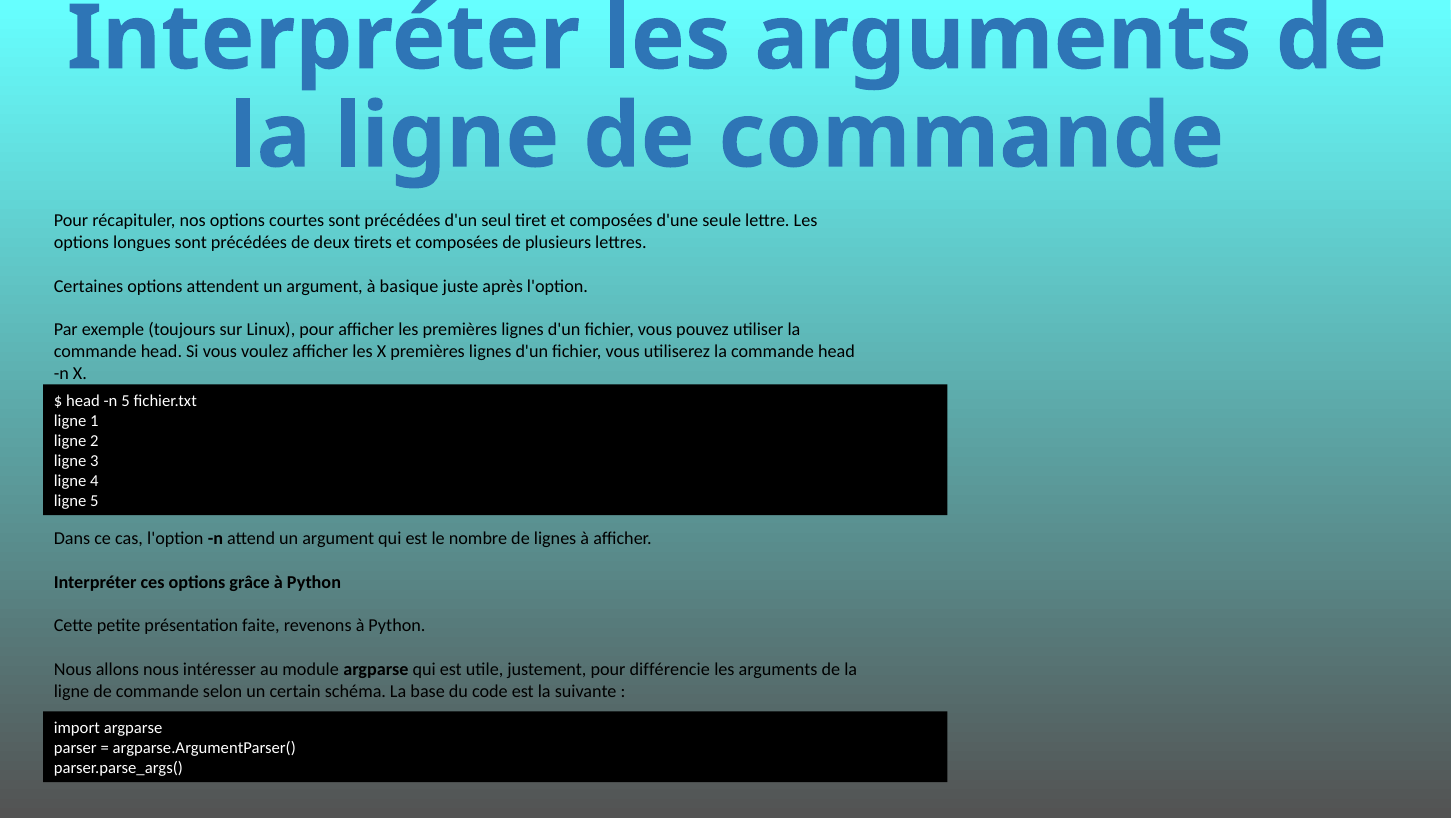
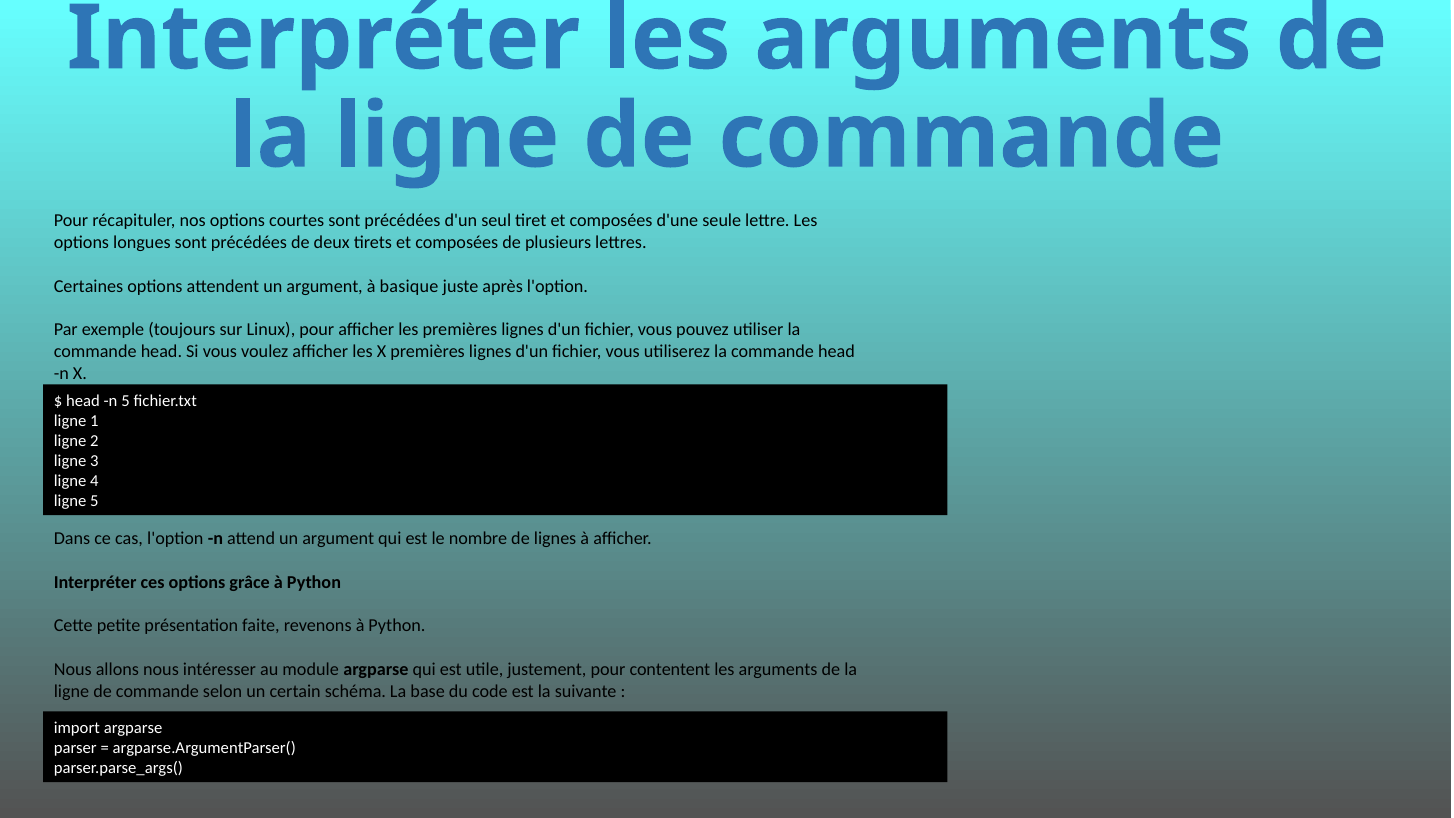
différencie: différencie -> contentent (670, 669)
